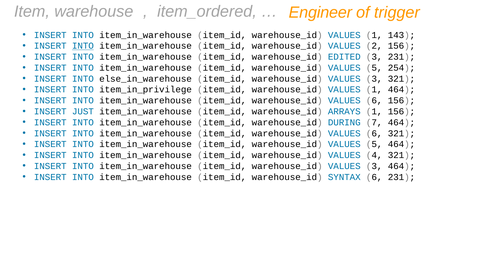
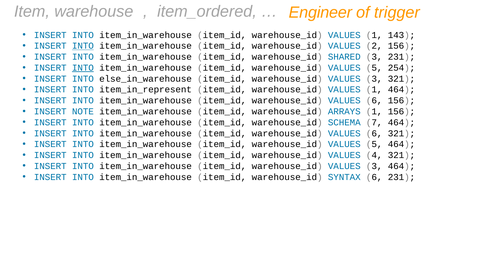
EDITED: EDITED -> SHARED (344, 57)
INTO underline: none -> present (83, 68)
item_in_privilege: item_in_privilege -> item_in_represent (146, 89)
JUST: JUST -> NOTE (83, 111)
DURING: DURING -> SCHEMA (344, 122)
